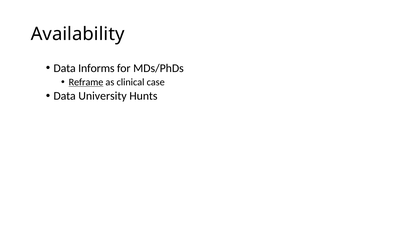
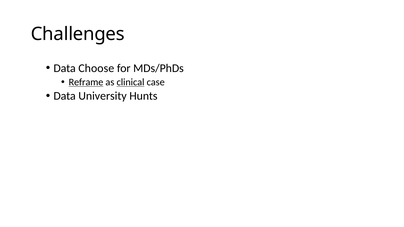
Availability: Availability -> Challenges (78, 34)
Informs: Informs -> Choose (96, 68)
clinical underline: none -> present (131, 82)
